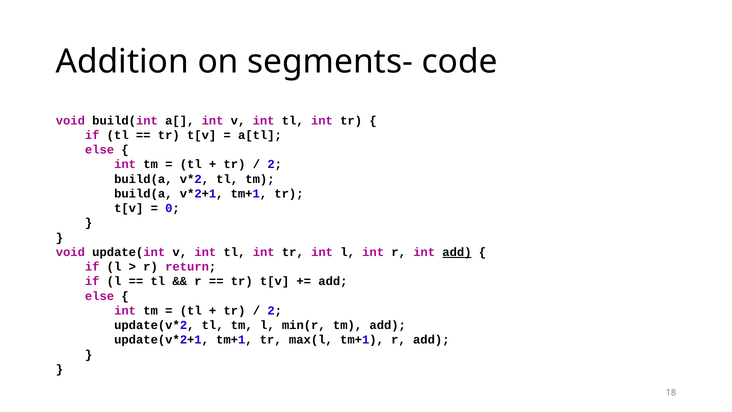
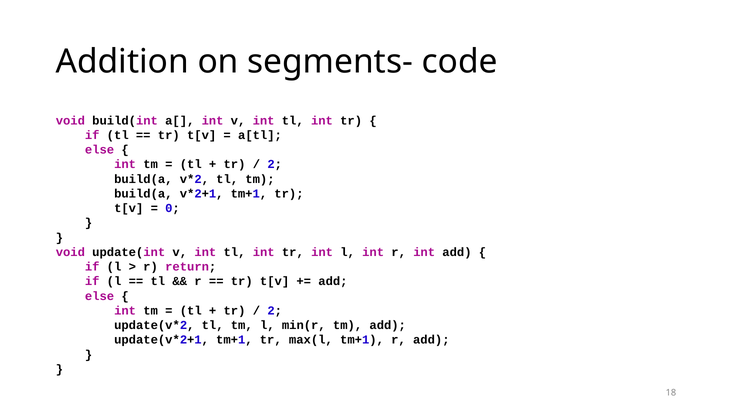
add underline: present -> none (457, 252)
